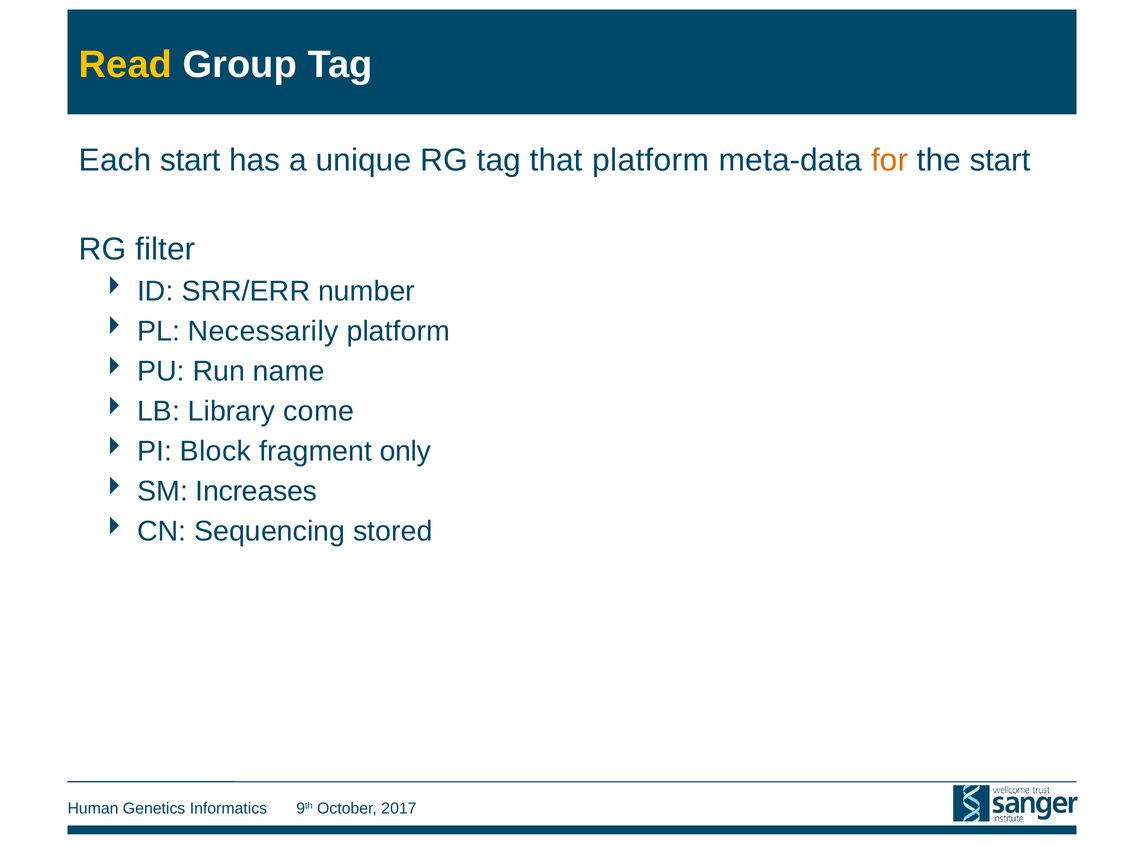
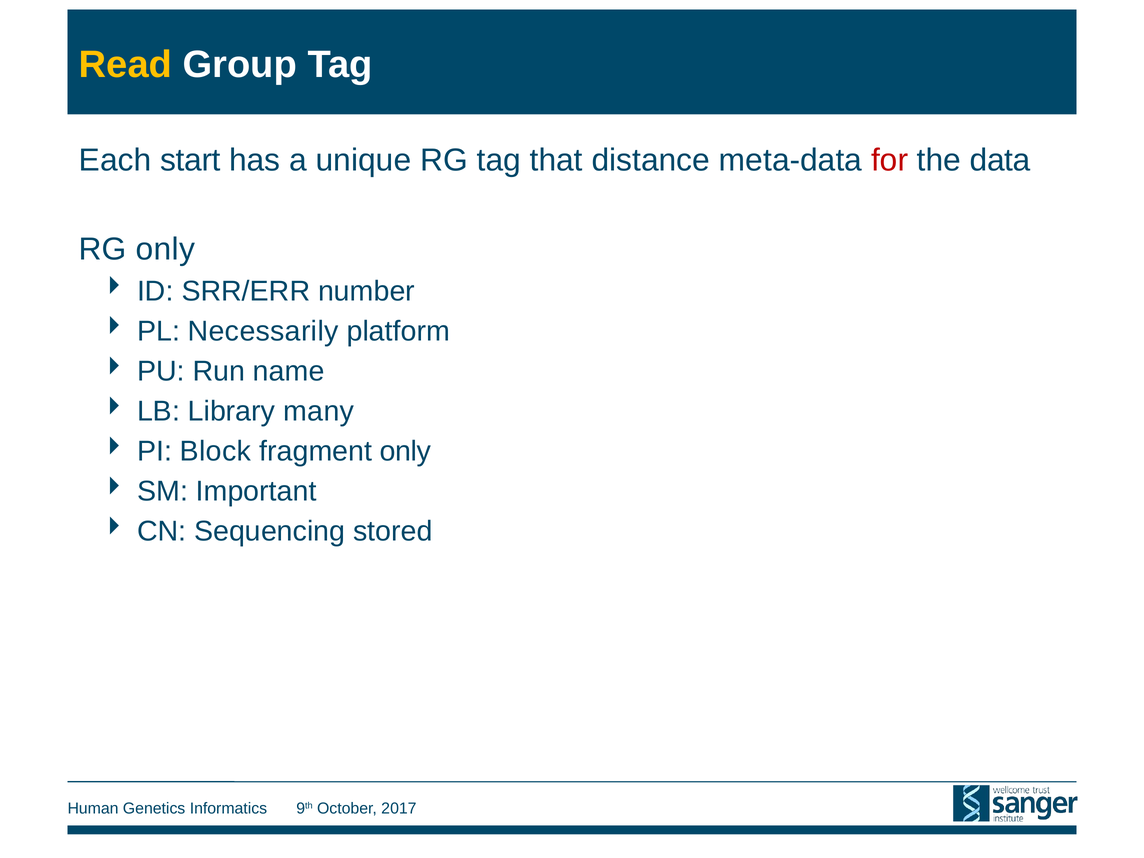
that platform: platform -> distance (651, 160)
for colour: orange -> red (890, 160)
the start: start -> data (1000, 160)
RG filter: filter -> only (165, 249)
come: come -> many (319, 411)
Increases: Increases -> Important (256, 491)
